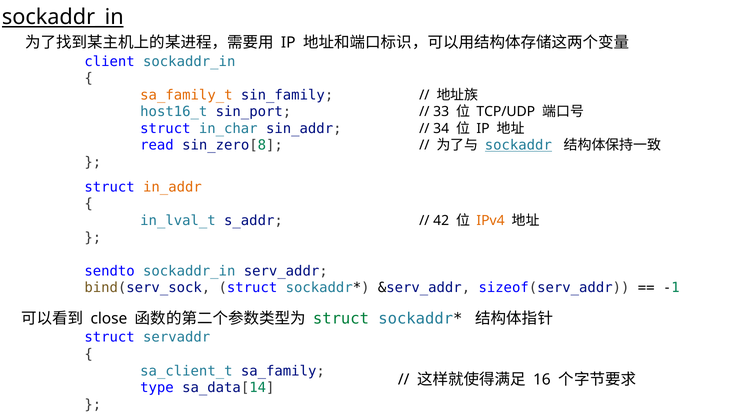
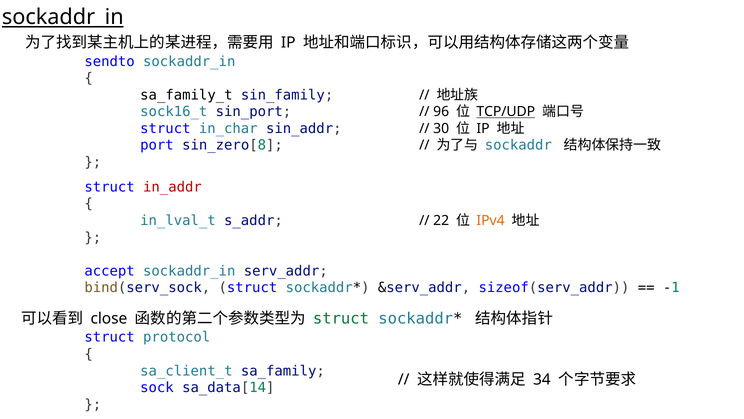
client: client -> sendto (110, 61)
sa_family_t colour: orange -> black (186, 95)
host16_t: host16_t -> sock16_t (174, 112)
33: 33 -> 96 (441, 112)
TCP/UDP underline: none -> present (506, 112)
34: 34 -> 30 (441, 128)
read: read -> port (157, 145)
sockaddr underline: present -> none (518, 145)
in_addr colour: orange -> red (172, 187)
42: 42 -> 22 (441, 220)
sendto: sendto -> accept (110, 271)
servaddr: servaddr -> protocol (177, 337)
16: 16 -> 34 (542, 379)
type: type -> sock (157, 387)
